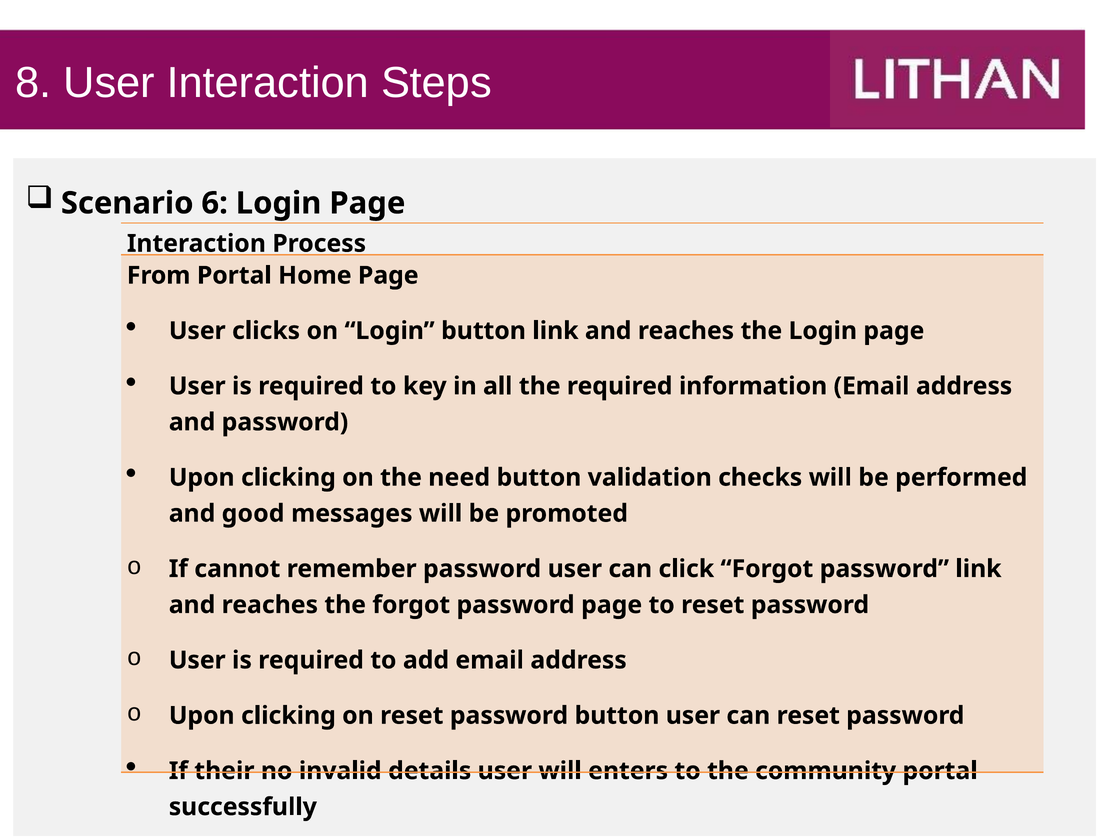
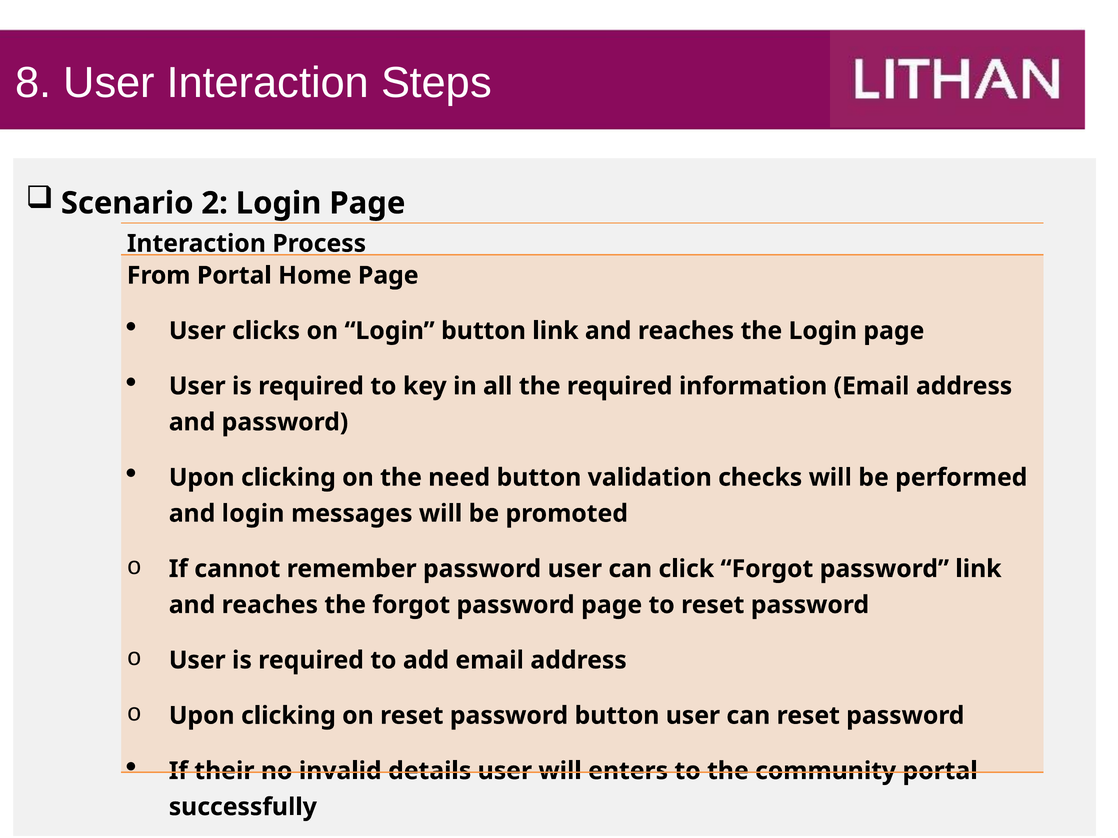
6: 6 -> 2 (215, 203)
and good: good -> login (253, 514)
